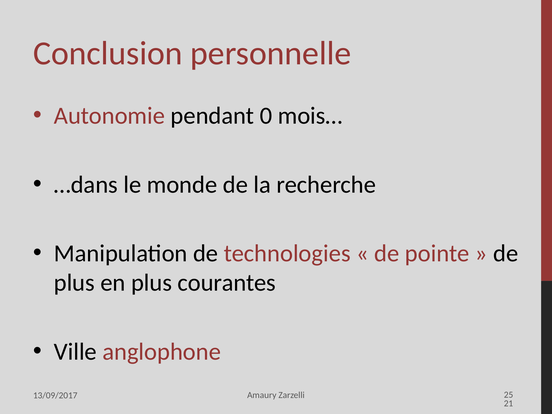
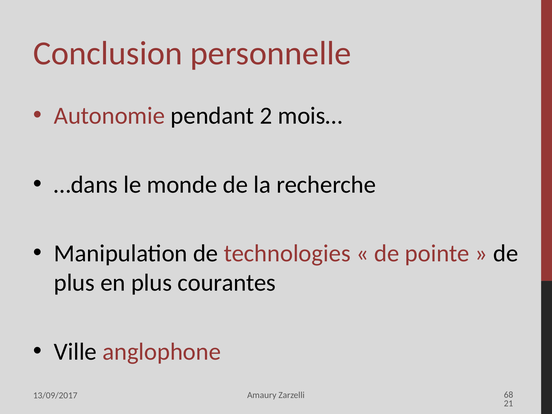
0: 0 -> 2 (266, 116)
25: 25 -> 68 (509, 395)
